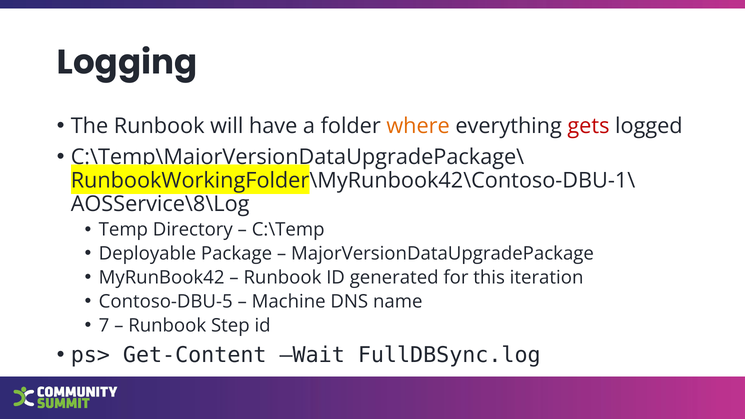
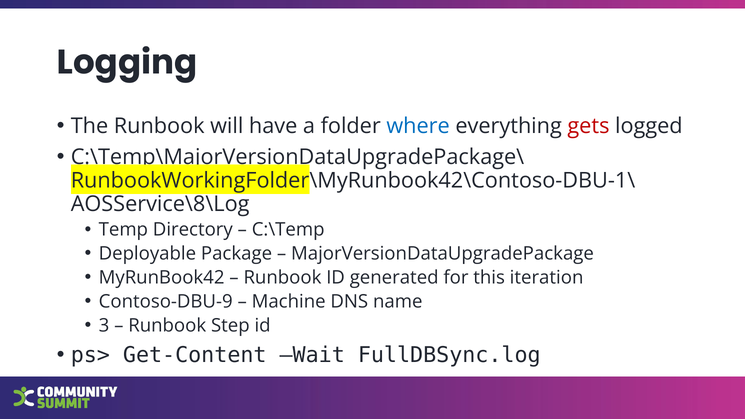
where colour: orange -> blue (418, 126)
Contoso-DBU-5: Contoso-DBU-5 -> Contoso-DBU-9 (166, 302)
7: 7 -> 3 (104, 326)
